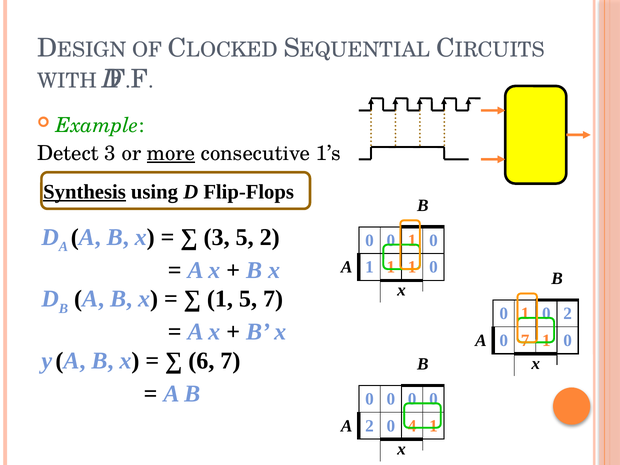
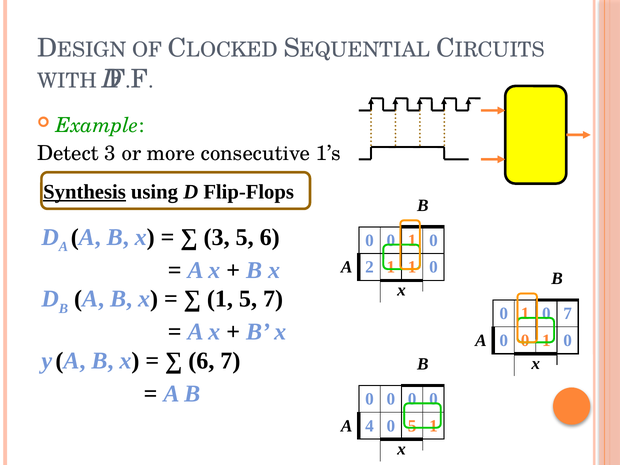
more underline: present -> none (171, 153)
5 2: 2 -> 6 (270, 237)
A 1: 1 -> 2 (370, 267)
0 2: 2 -> 7 (568, 314)
A 0 7: 7 -> 0 (525, 340)
A 2: 2 -> 4 (370, 426)
0 4: 4 -> 5 (412, 426)
